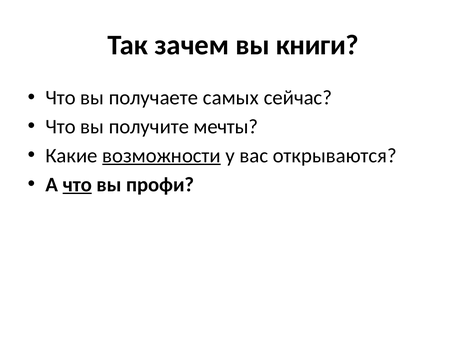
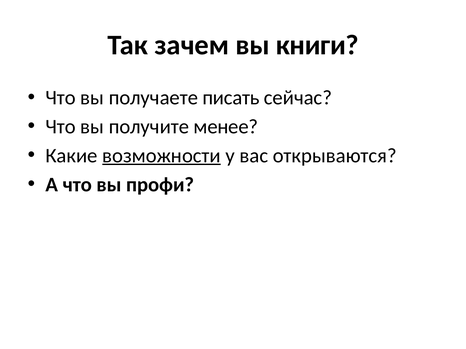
самых: самых -> писать (231, 98)
мечты: мечты -> менее (226, 127)
что underline: present -> none (77, 185)
